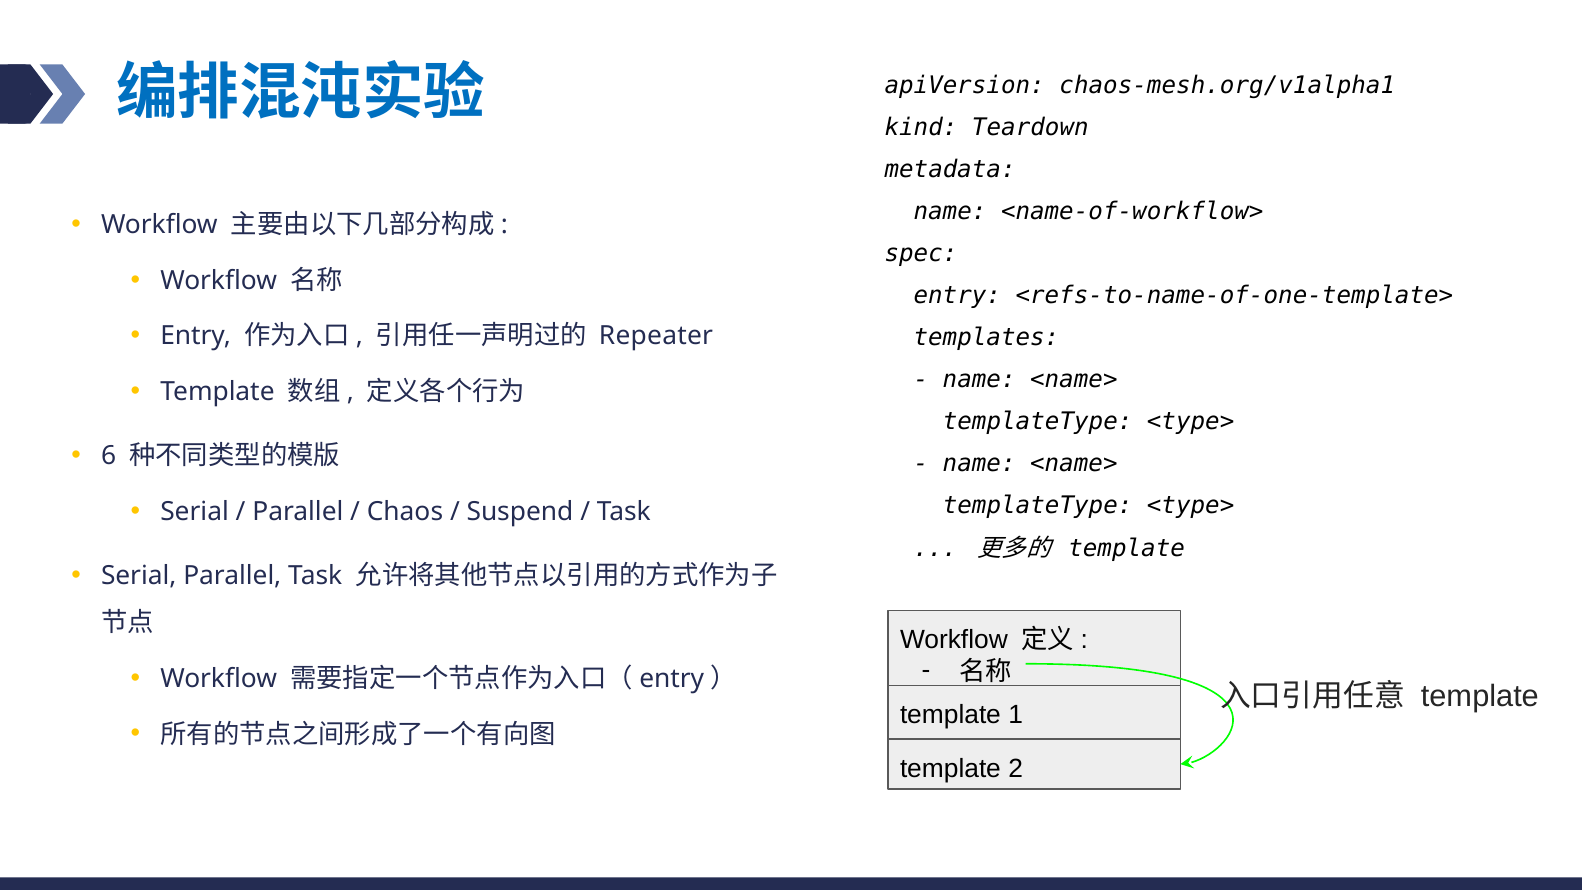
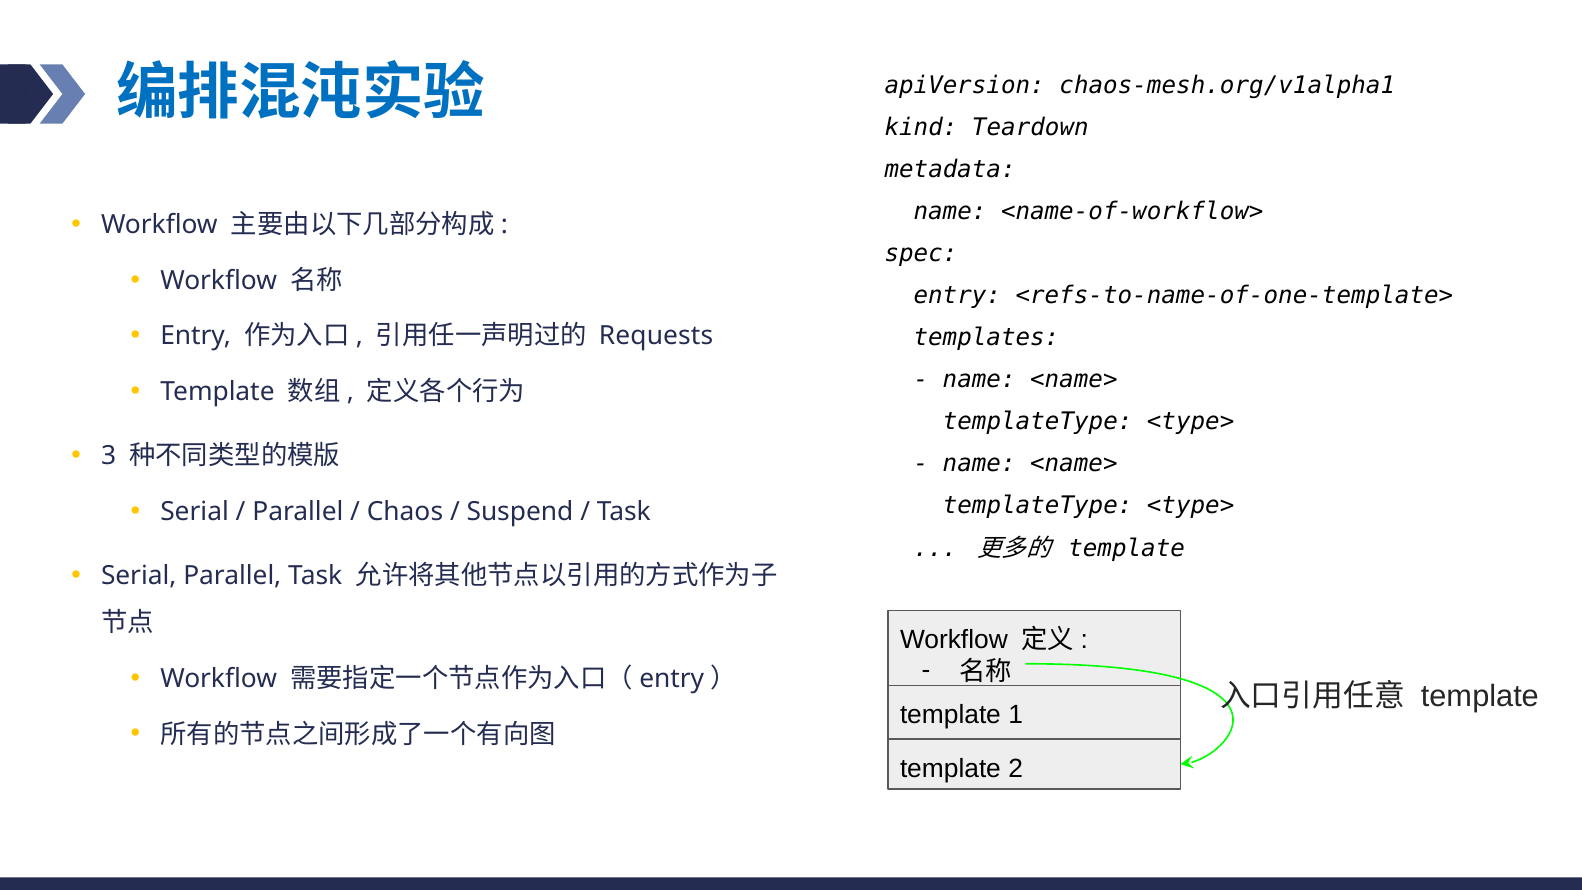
Repeater: Repeater -> Requests (656, 336)
6: 6 -> 3 (109, 456)
